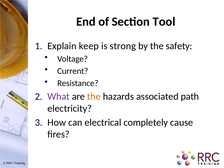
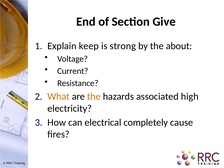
Tool: Tool -> Give (164, 22)
safety: safety -> about (179, 46)
What colour: purple -> orange (59, 96)
path: path -> high (190, 96)
